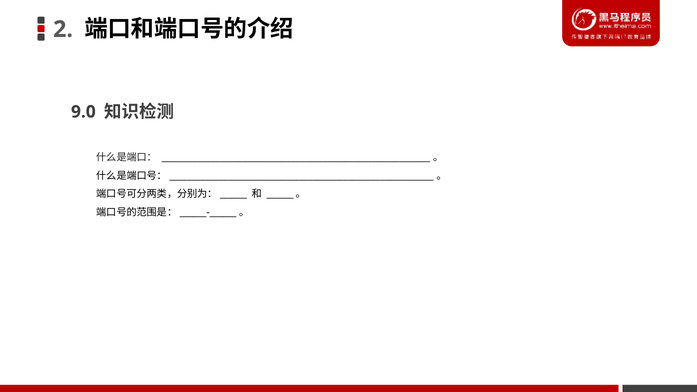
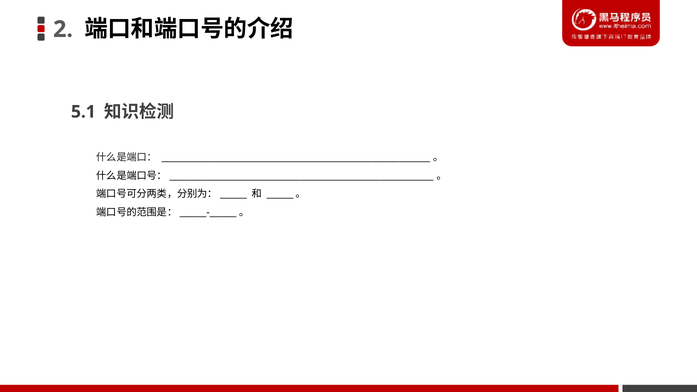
9.0: 9.0 -> 5.1 (83, 112)
